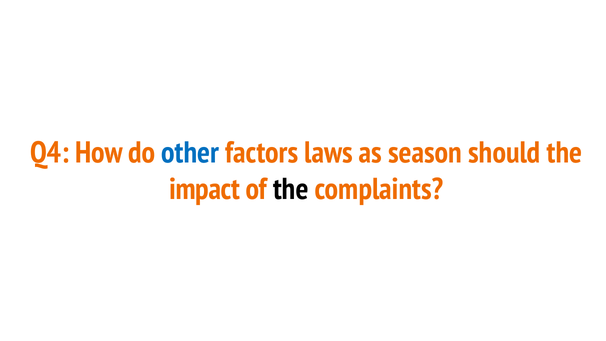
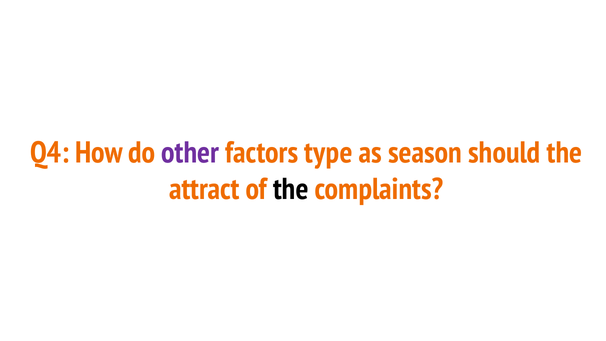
other colour: blue -> purple (190, 153)
laws: laws -> type (329, 153)
impact: impact -> attract (205, 189)
